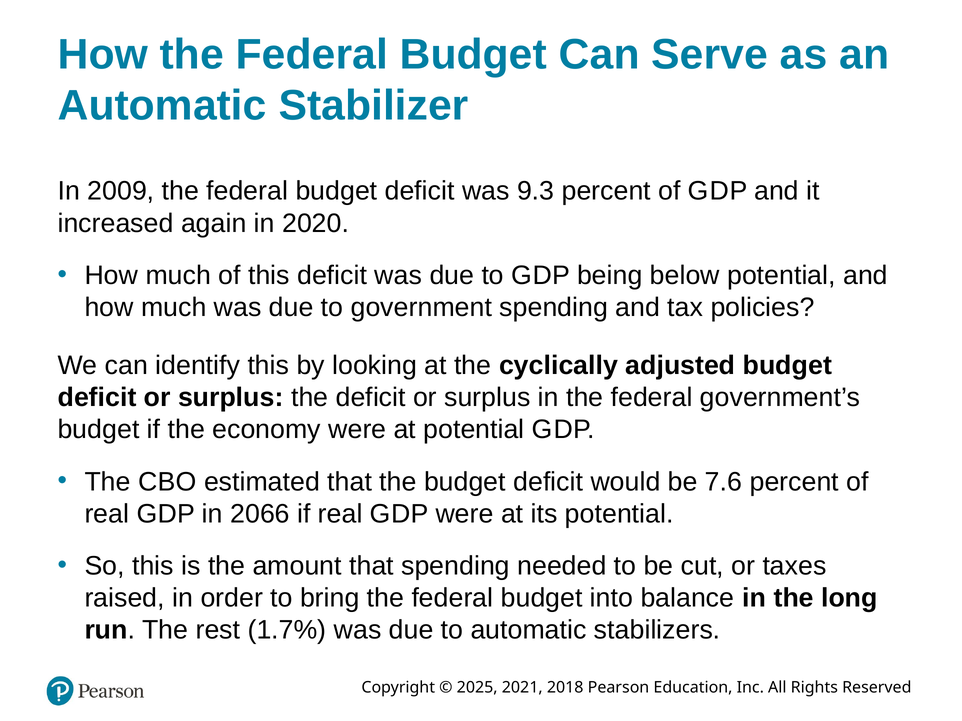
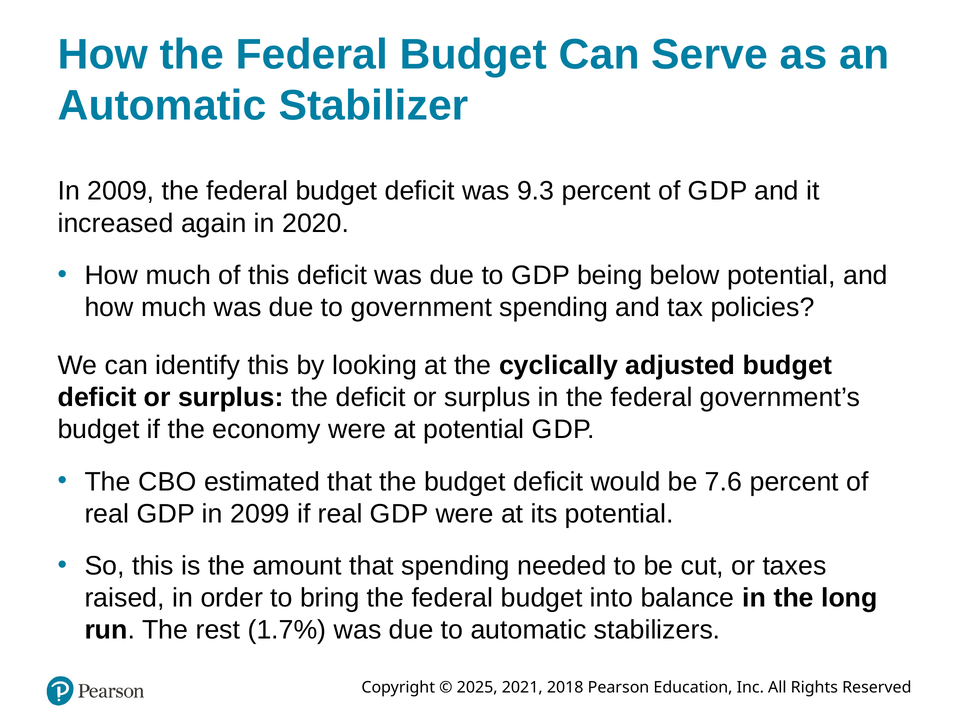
2066: 2066 -> 2099 (260, 514)
